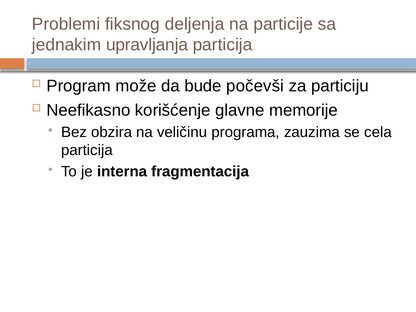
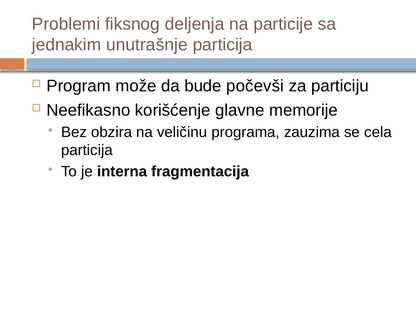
upravljanja: upravljanja -> unutrašnje (147, 45)
